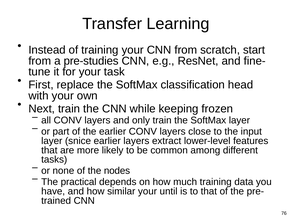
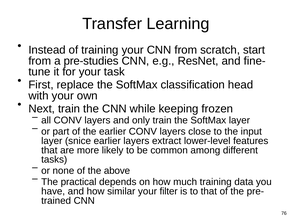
nodes: nodes -> above (117, 171)
until: until -> filter (169, 191)
